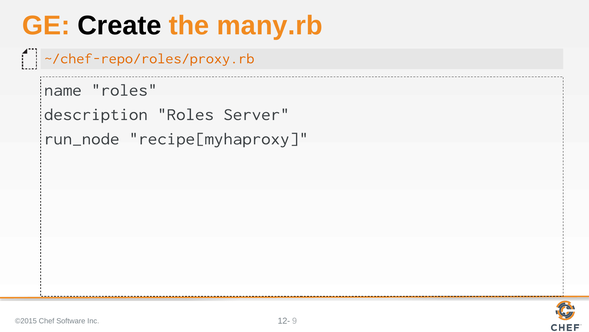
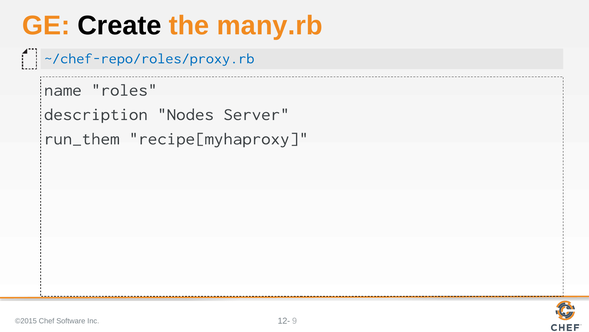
~/chef-repo/roles/proxy.rb colour: orange -> blue (149, 58)
description Roles: Roles -> Nodes (186, 114)
run_node: run_node -> run_them (82, 138)
